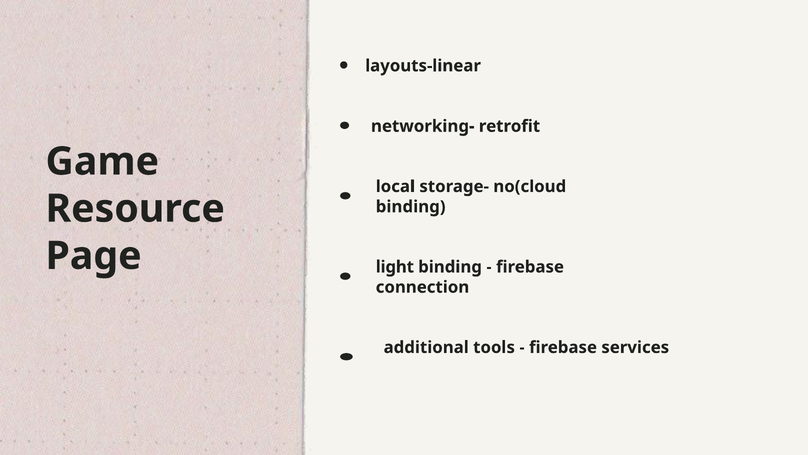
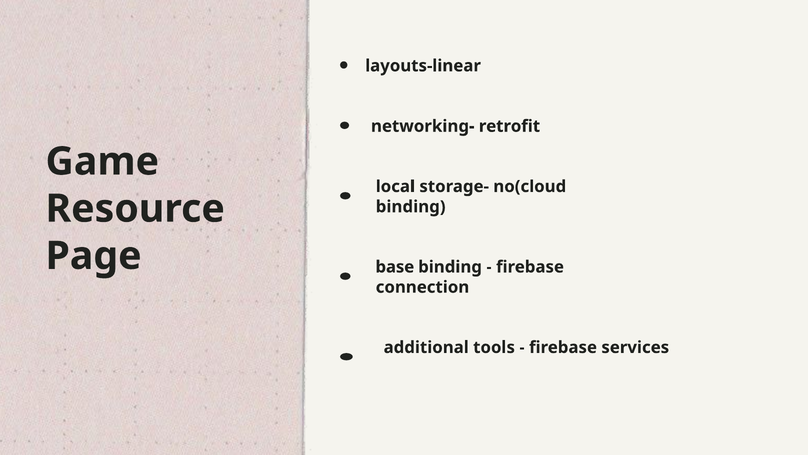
light: light -> base (395, 267)
